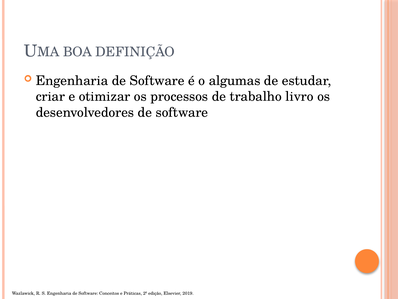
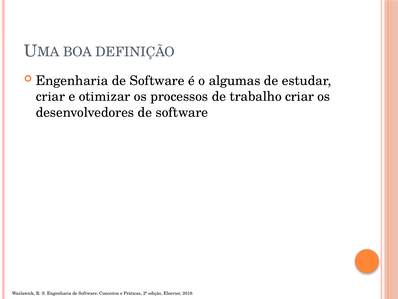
trabalho livro: livro -> criar (300, 96)
